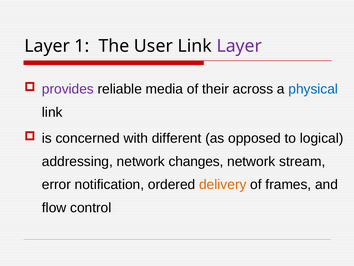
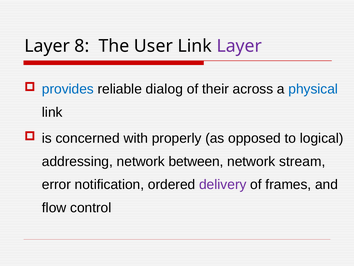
1: 1 -> 8 (82, 46)
provides colour: purple -> blue (68, 89)
media: media -> dialog (164, 89)
different: different -> properly (177, 138)
changes: changes -> between (196, 161)
delivery colour: orange -> purple (223, 184)
